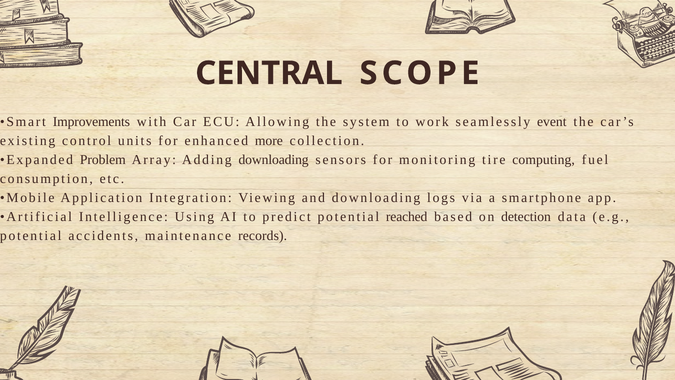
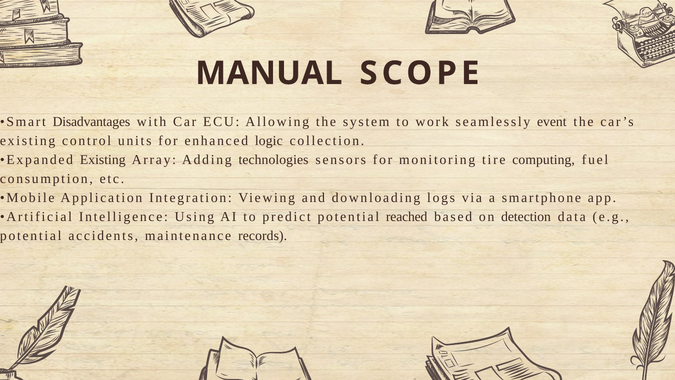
CENTRAL: CENTRAL -> MANUAL (269, 73)
Improvements: Improvements -> Disadvantages (91, 122)
more: more -> logic (269, 141)
Expanded Problem: Problem -> Existing (103, 160)
Adding downloading: downloading -> technologies (273, 160)
